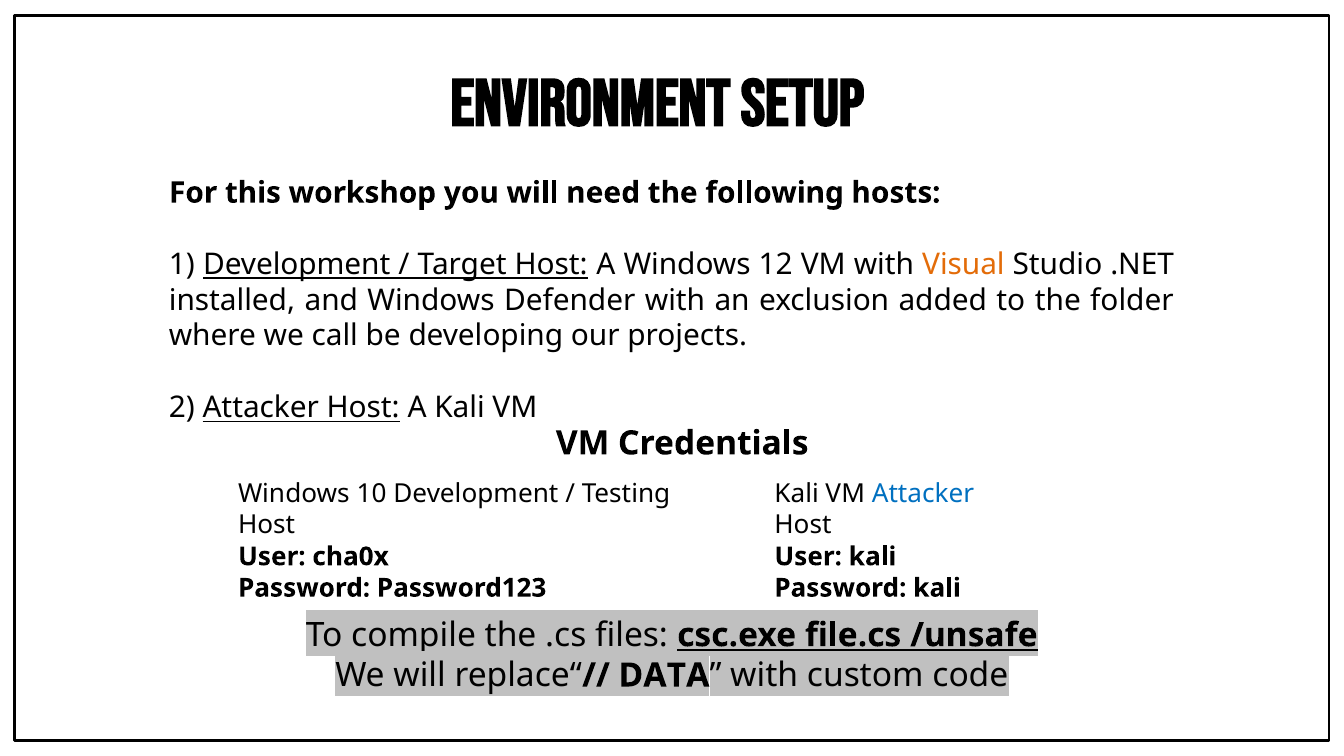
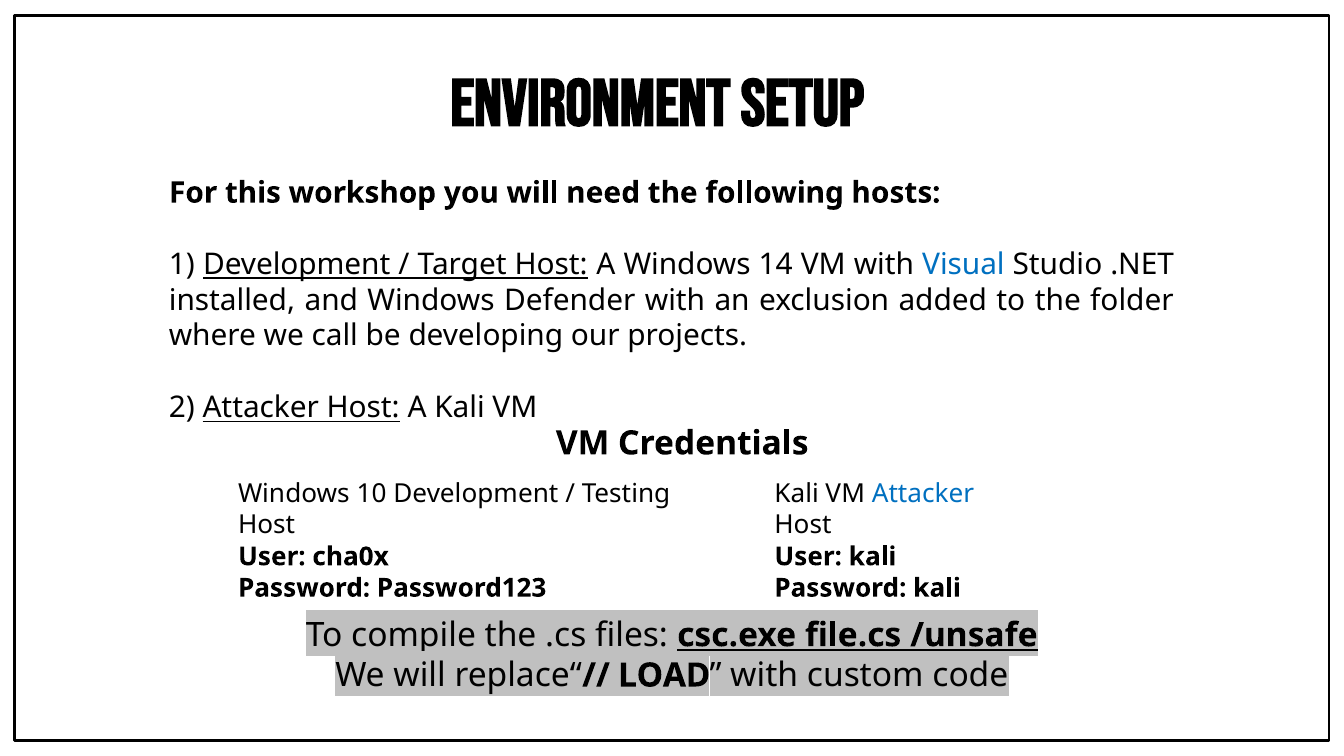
12: 12 -> 14 (776, 264)
Visual colour: orange -> blue (963, 264)
DATA: DATA -> LOAD (664, 675)
